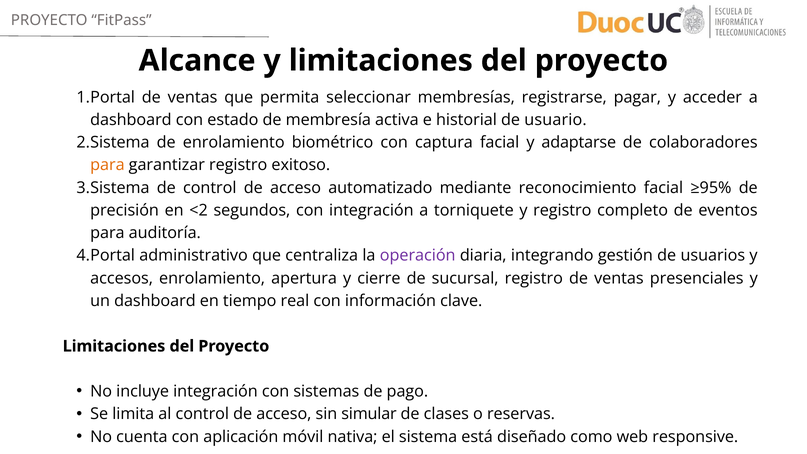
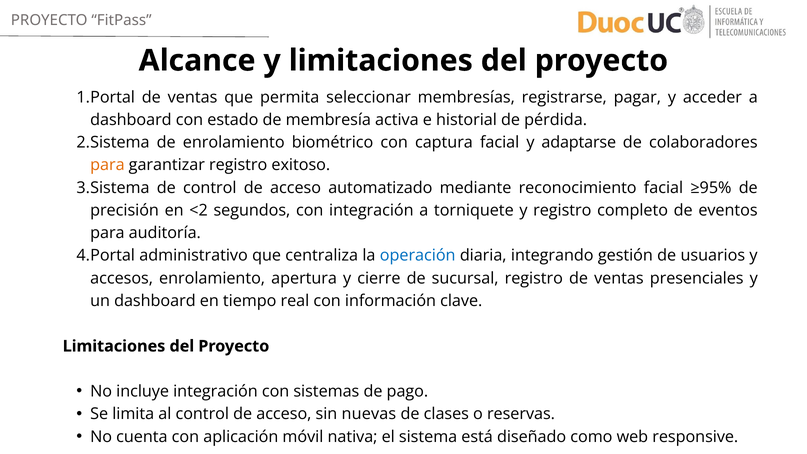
usuario: usuario -> pérdida (556, 120)
operación colour: purple -> blue (418, 256)
simular: simular -> nuevas (369, 414)
